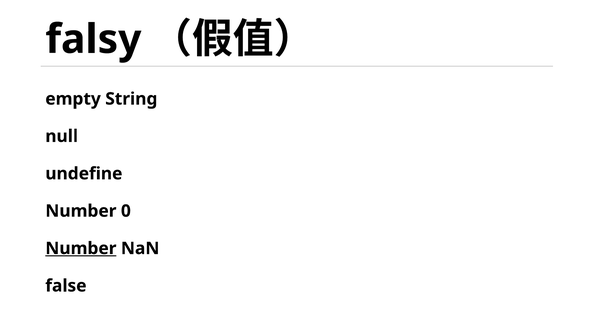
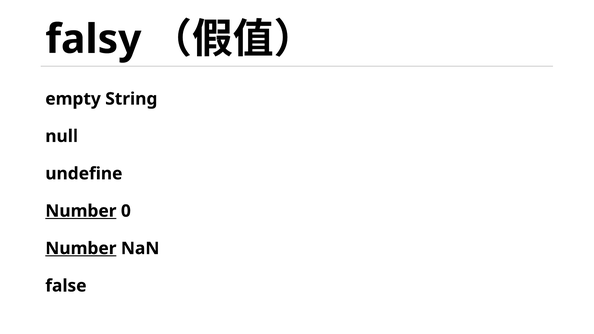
Number underline: none -> present (81, 211)
